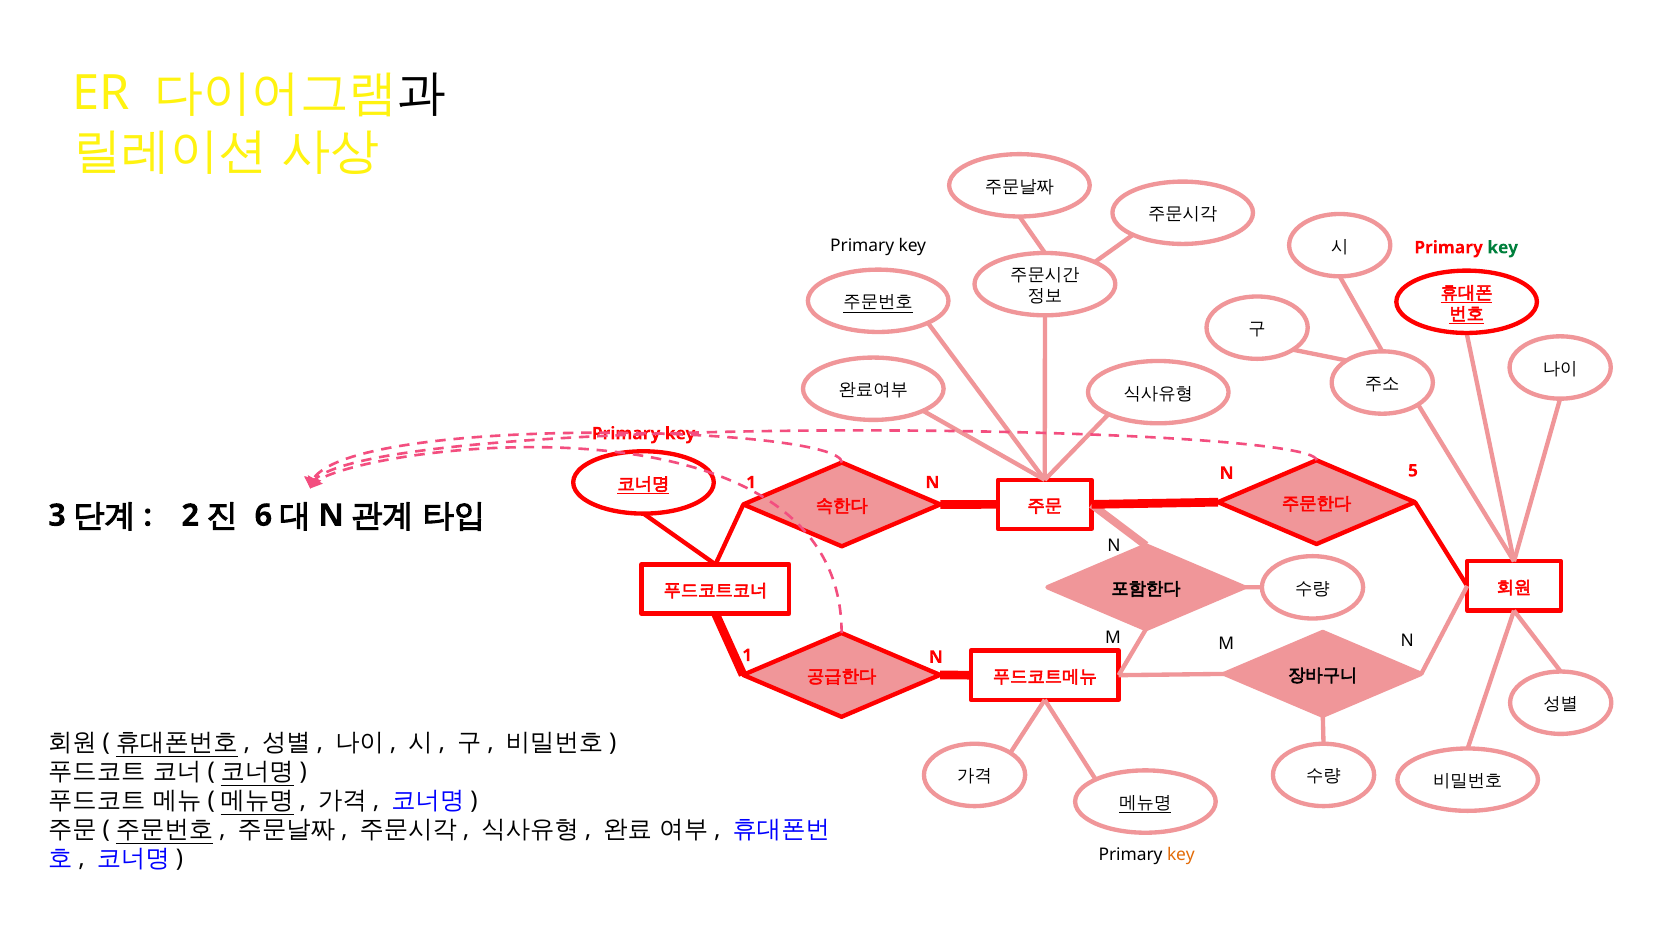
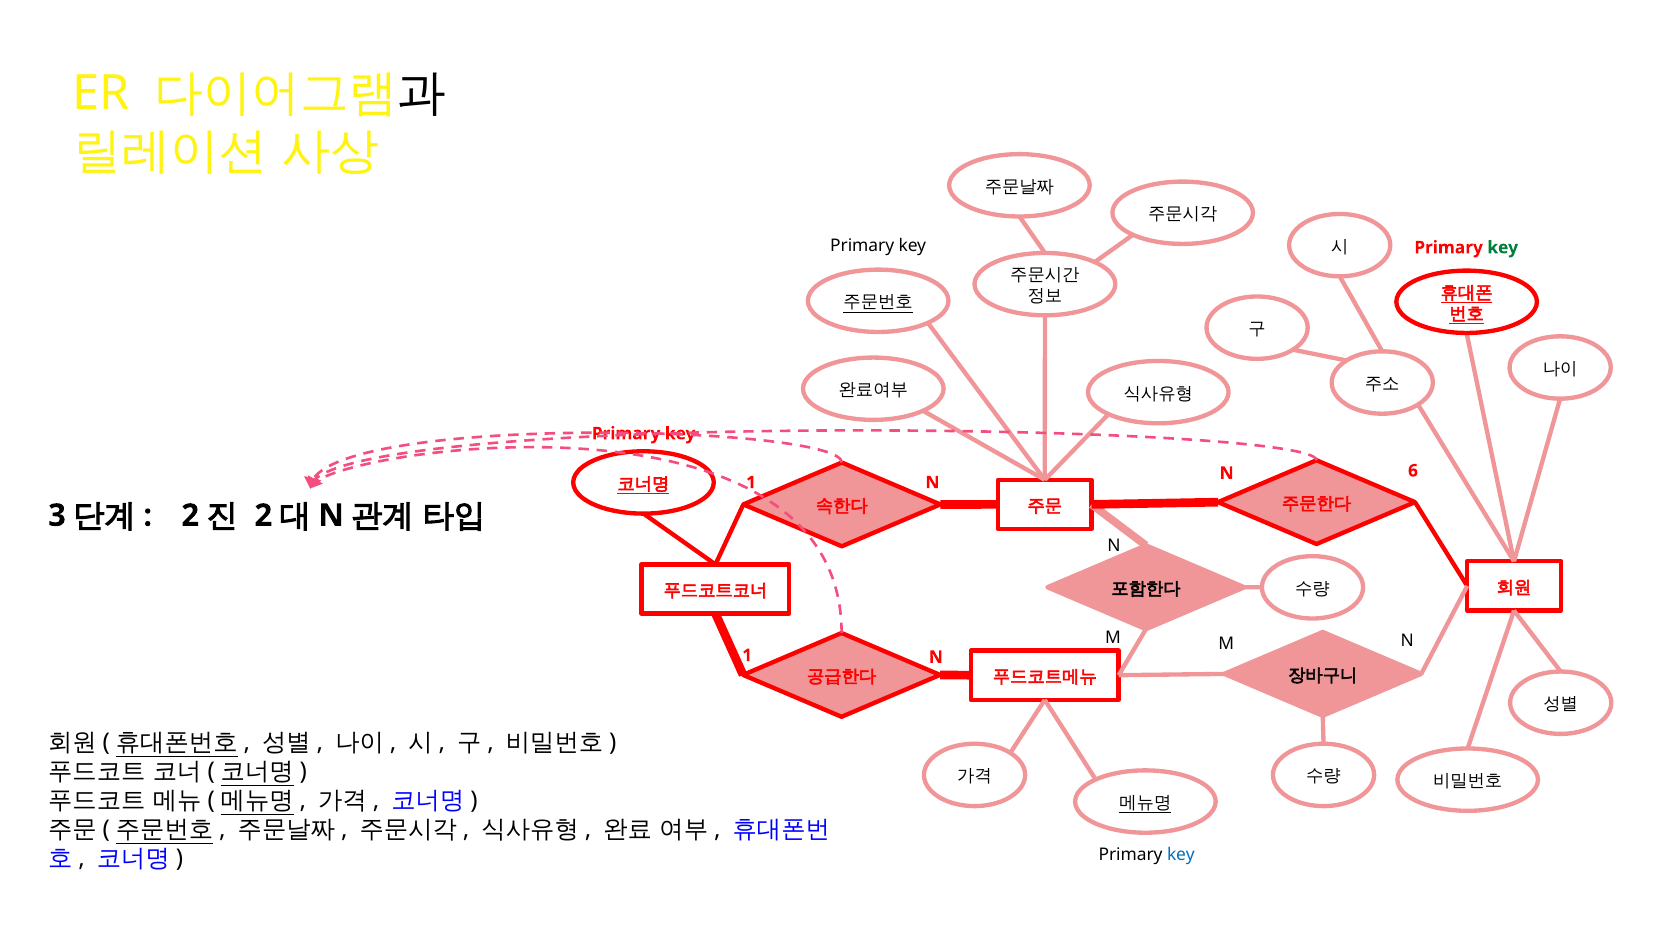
5: 5 -> 6 (1413, 470)
6: 6 -> 2 (263, 515)
key colour: orange -> blue (1181, 854)
